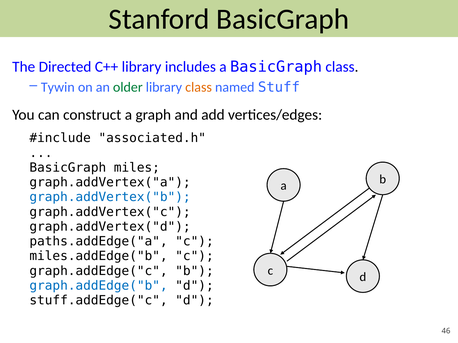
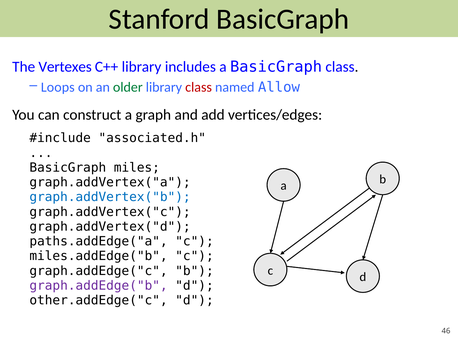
Directed: Directed -> Vertexes (65, 67)
Tywin: Tywin -> Loops (58, 87)
class colour: orange -> red (199, 87)
Stuff: Stuff -> Allow (279, 87)
graph.addEdge("b colour: blue -> purple (99, 286)
stuff.addEdge("c: stuff.addEdge("c -> other.addEdge("c (99, 301)
